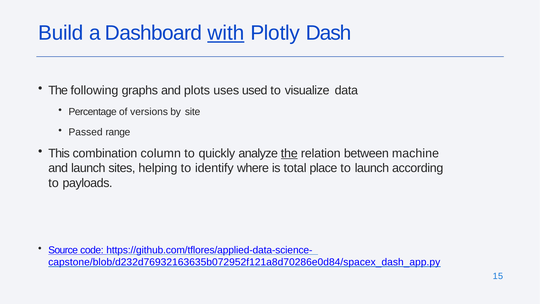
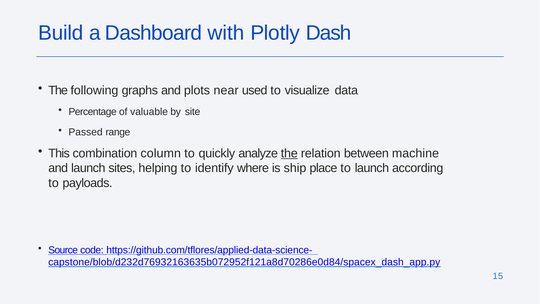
with underline: present -> none (226, 33)
uses: uses -> near (226, 90)
versions: versions -> valuable (149, 112)
total: total -> ship (295, 168)
